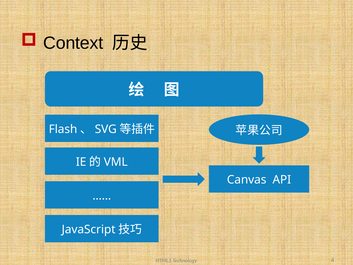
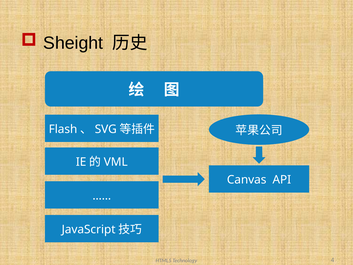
Context: Context -> Sheight (73, 43)
